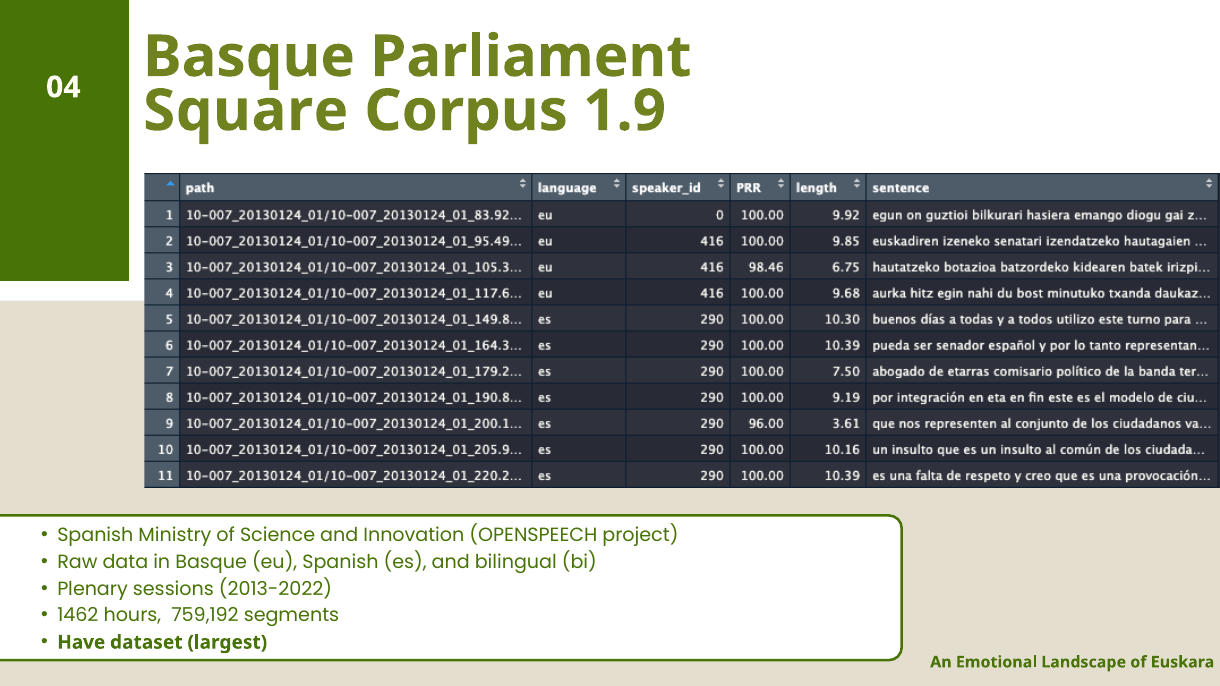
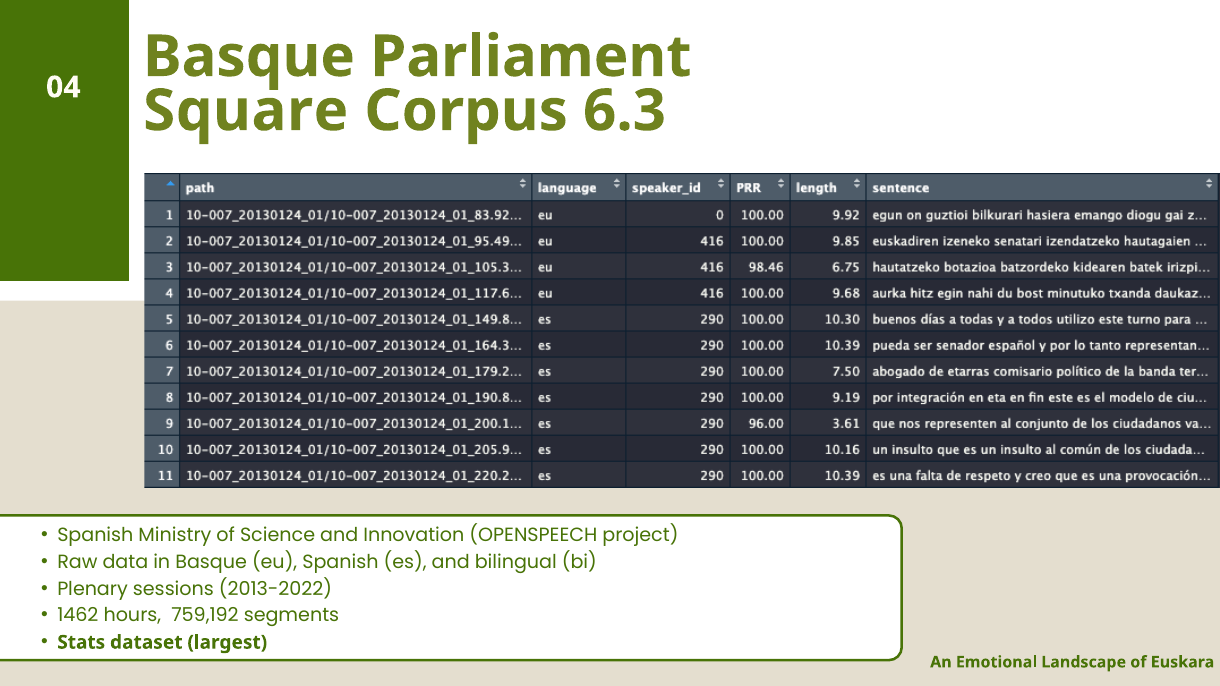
1.9: 1.9 -> 6.3 (625, 111)
Have: Have -> Stats (81, 643)
